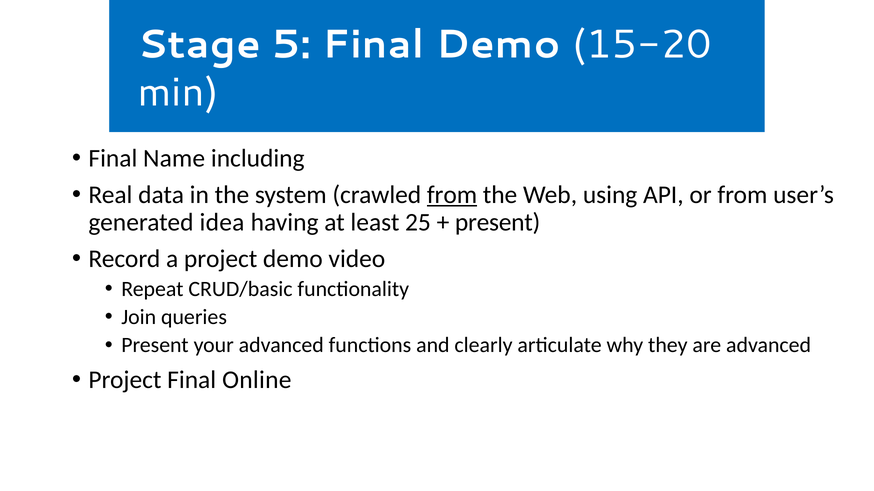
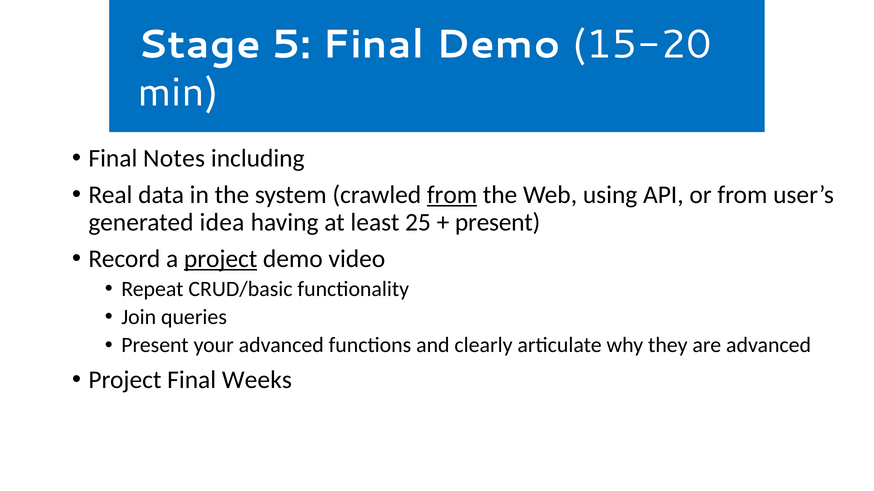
Name: Name -> Notes (174, 158)
project underline: none -> present (221, 259)
Online: Online -> Weeks (257, 380)
